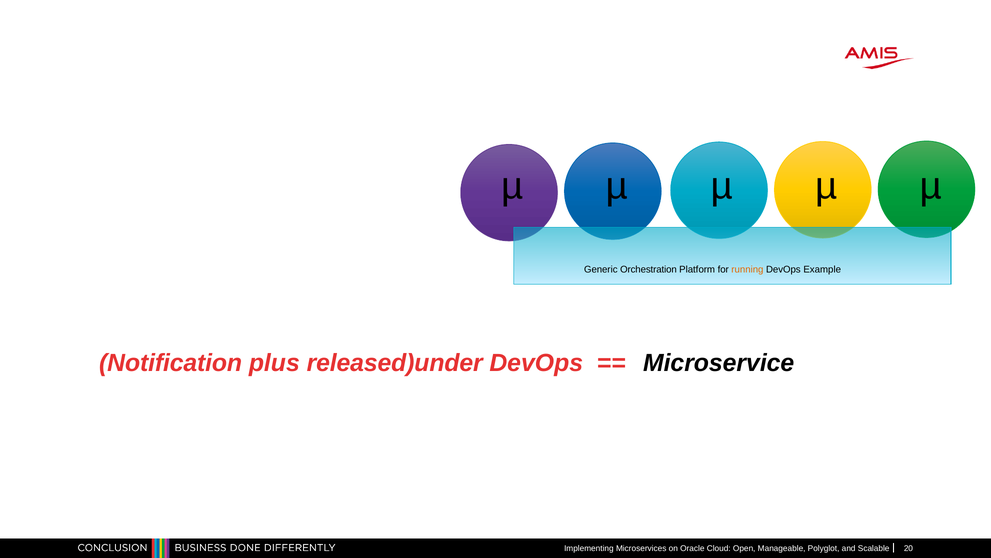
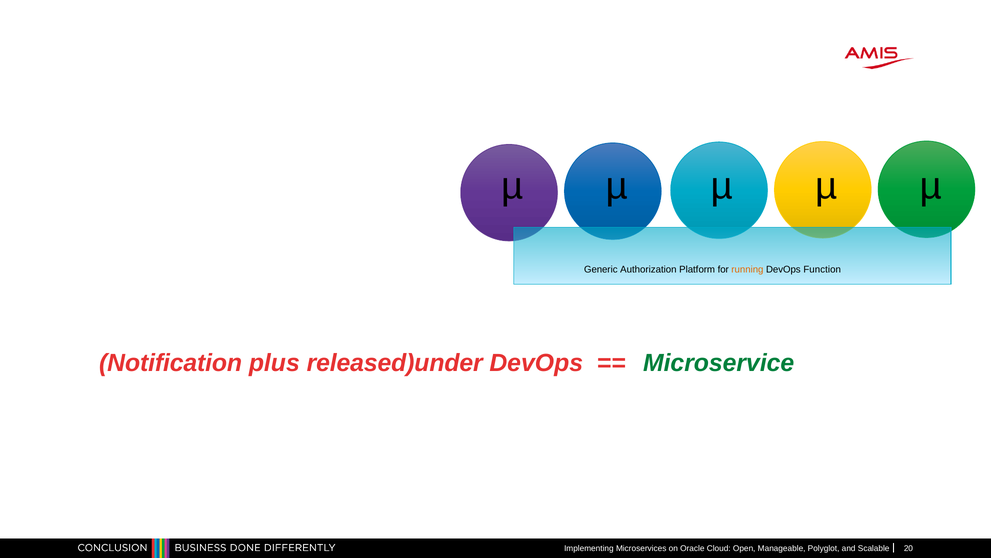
Orchestration: Orchestration -> Authorization (648, 270)
Example: Example -> Function (822, 270)
Microservice colour: black -> green (719, 363)
